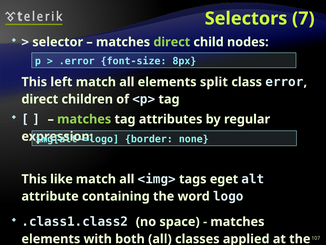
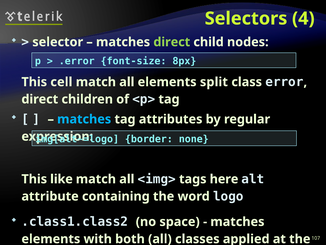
7: 7 -> 4 (303, 18)
left: left -> cell (61, 82)
matches colour: light green -> light blue (84, 119)
eget: eget -> here (224, 179)
